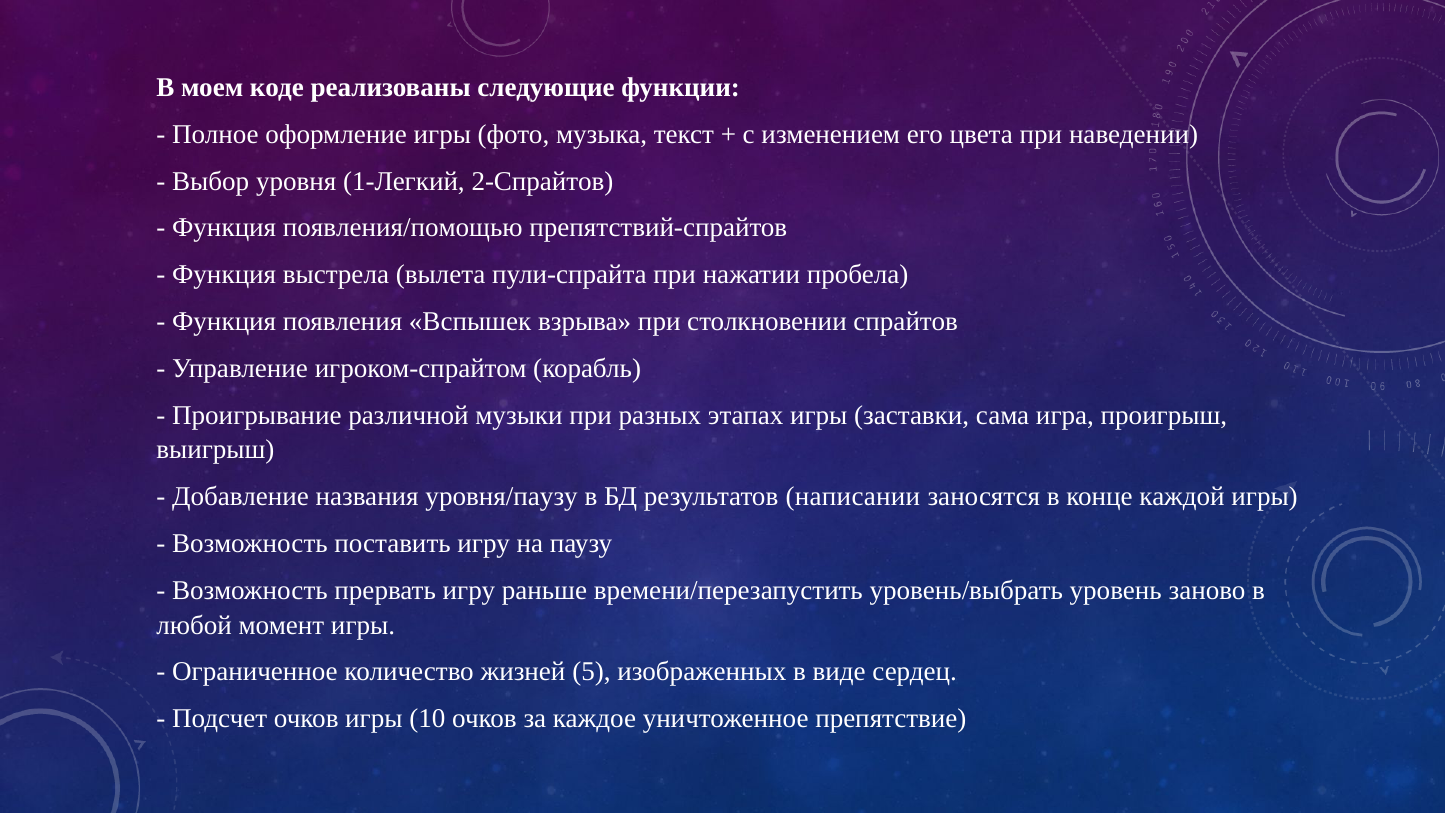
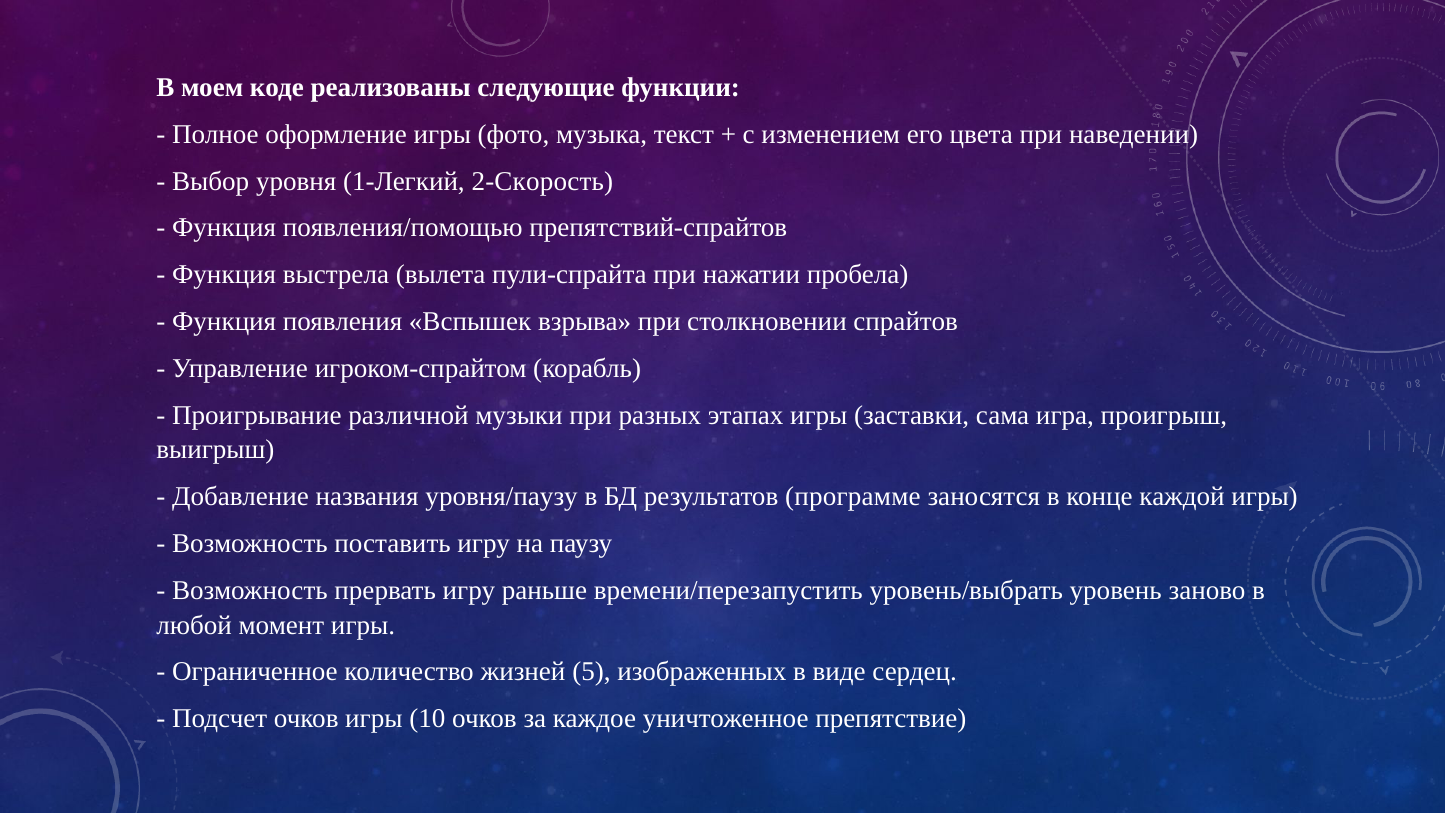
2-Спрайтов: 2-Спрайтов -> 2-Скорость (542, 181)
написании: написании -> программе (853, 497)
